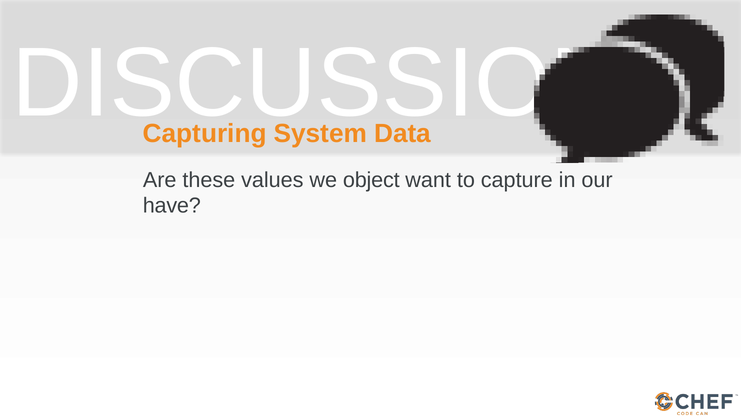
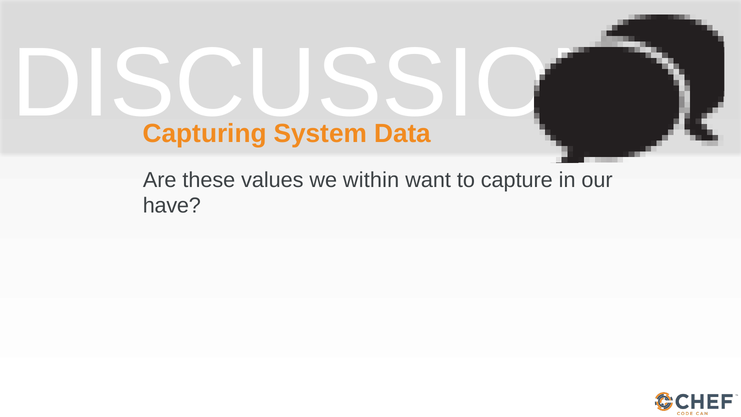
object: object -> within (371, 180)
